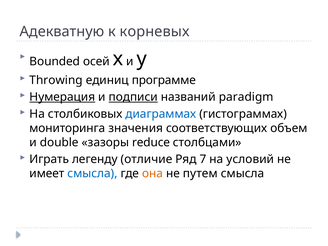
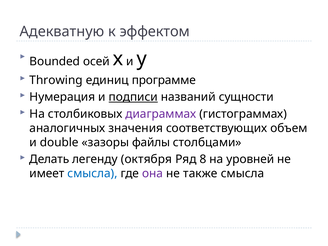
корневых: корневых -> эффектом (155, 32)
Нумерация underline: present -> none (62, 97)
paradigm: paradigm -> сущности (246, 97)
диаграммах colour: blue -> purple (161, 114)
мониторинга: мониторинга -> аналогичных (67, 128)
reduce: reduce -> файлы (151, 142)
Играть: Играть -> Делать (49, 159)
отличие: отличие -> октября (146, 159)
7: 7 -> 8 (203, 159)
условий: условий -> уровней (250, 159)
она colour: orange -> purple (152, 174)
путем: путем -> также (200, 174)
